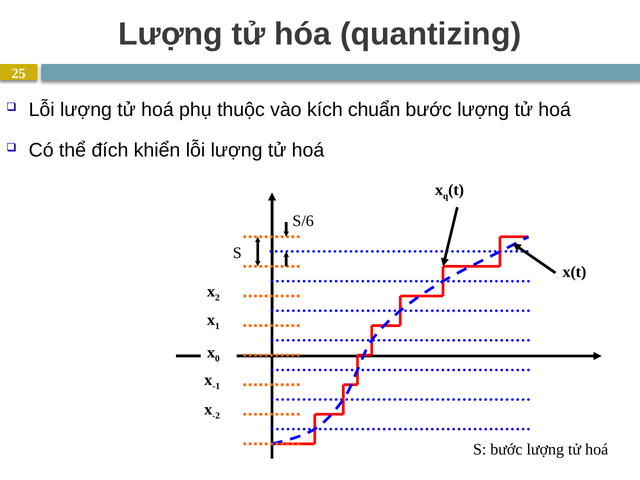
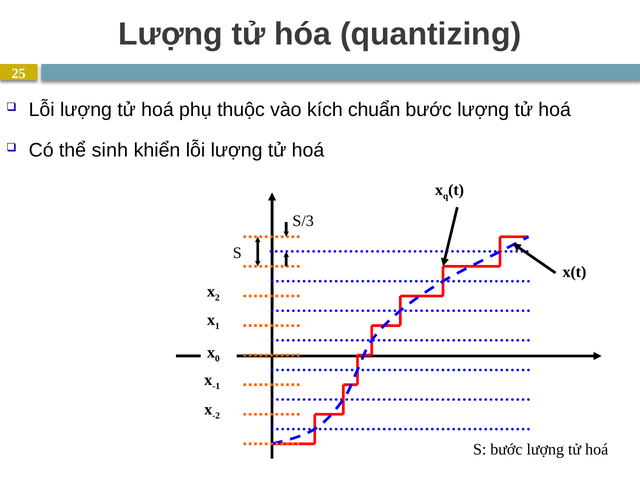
đích: đích -> sinh (110, 150)
S/6: S/6 -> S/3 (303, 221)
